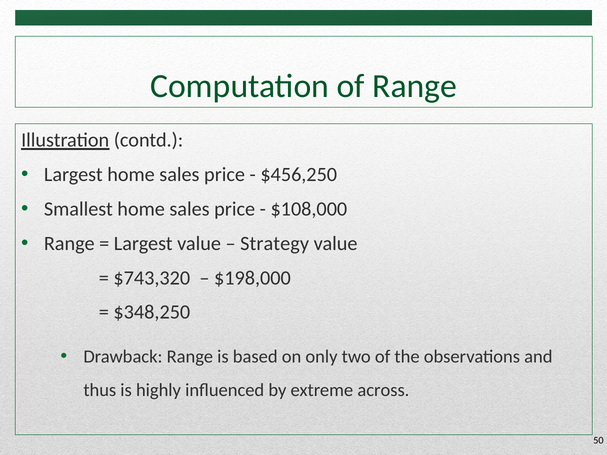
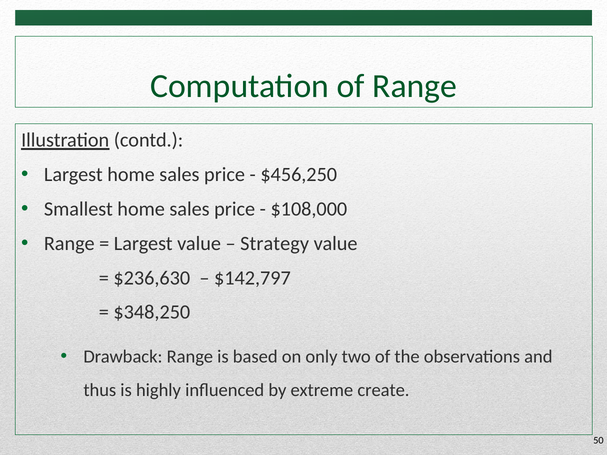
$743,320: $743,320 -> $236,630 (152, 278)
$198,000: $198,000 -> $142,797 (252, 278)
across: across -> create (383, 390)
